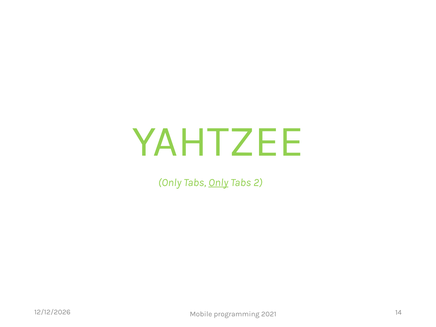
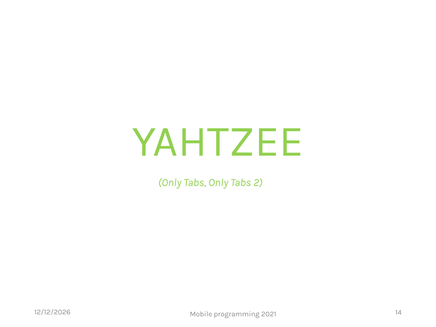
Only underline: present -> none (218, 182)
